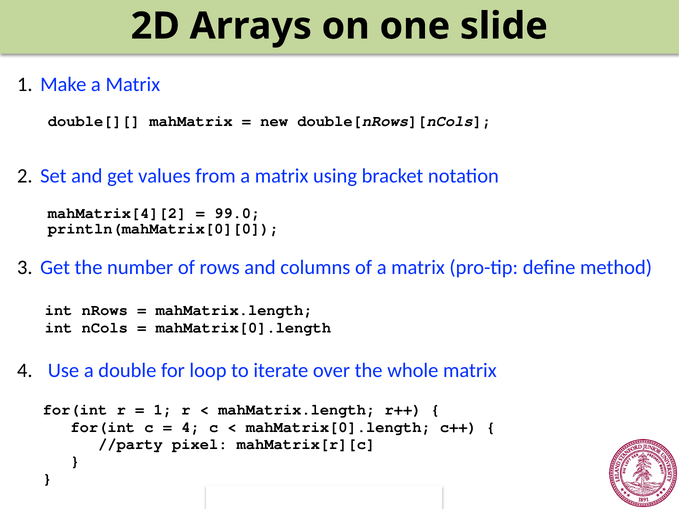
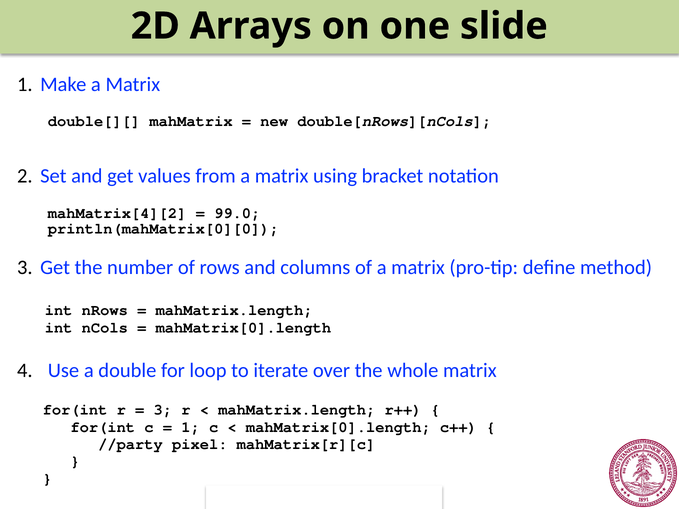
1: 1 -> 3 (163, 410)
4: 4 -> 1 (191, 427)
